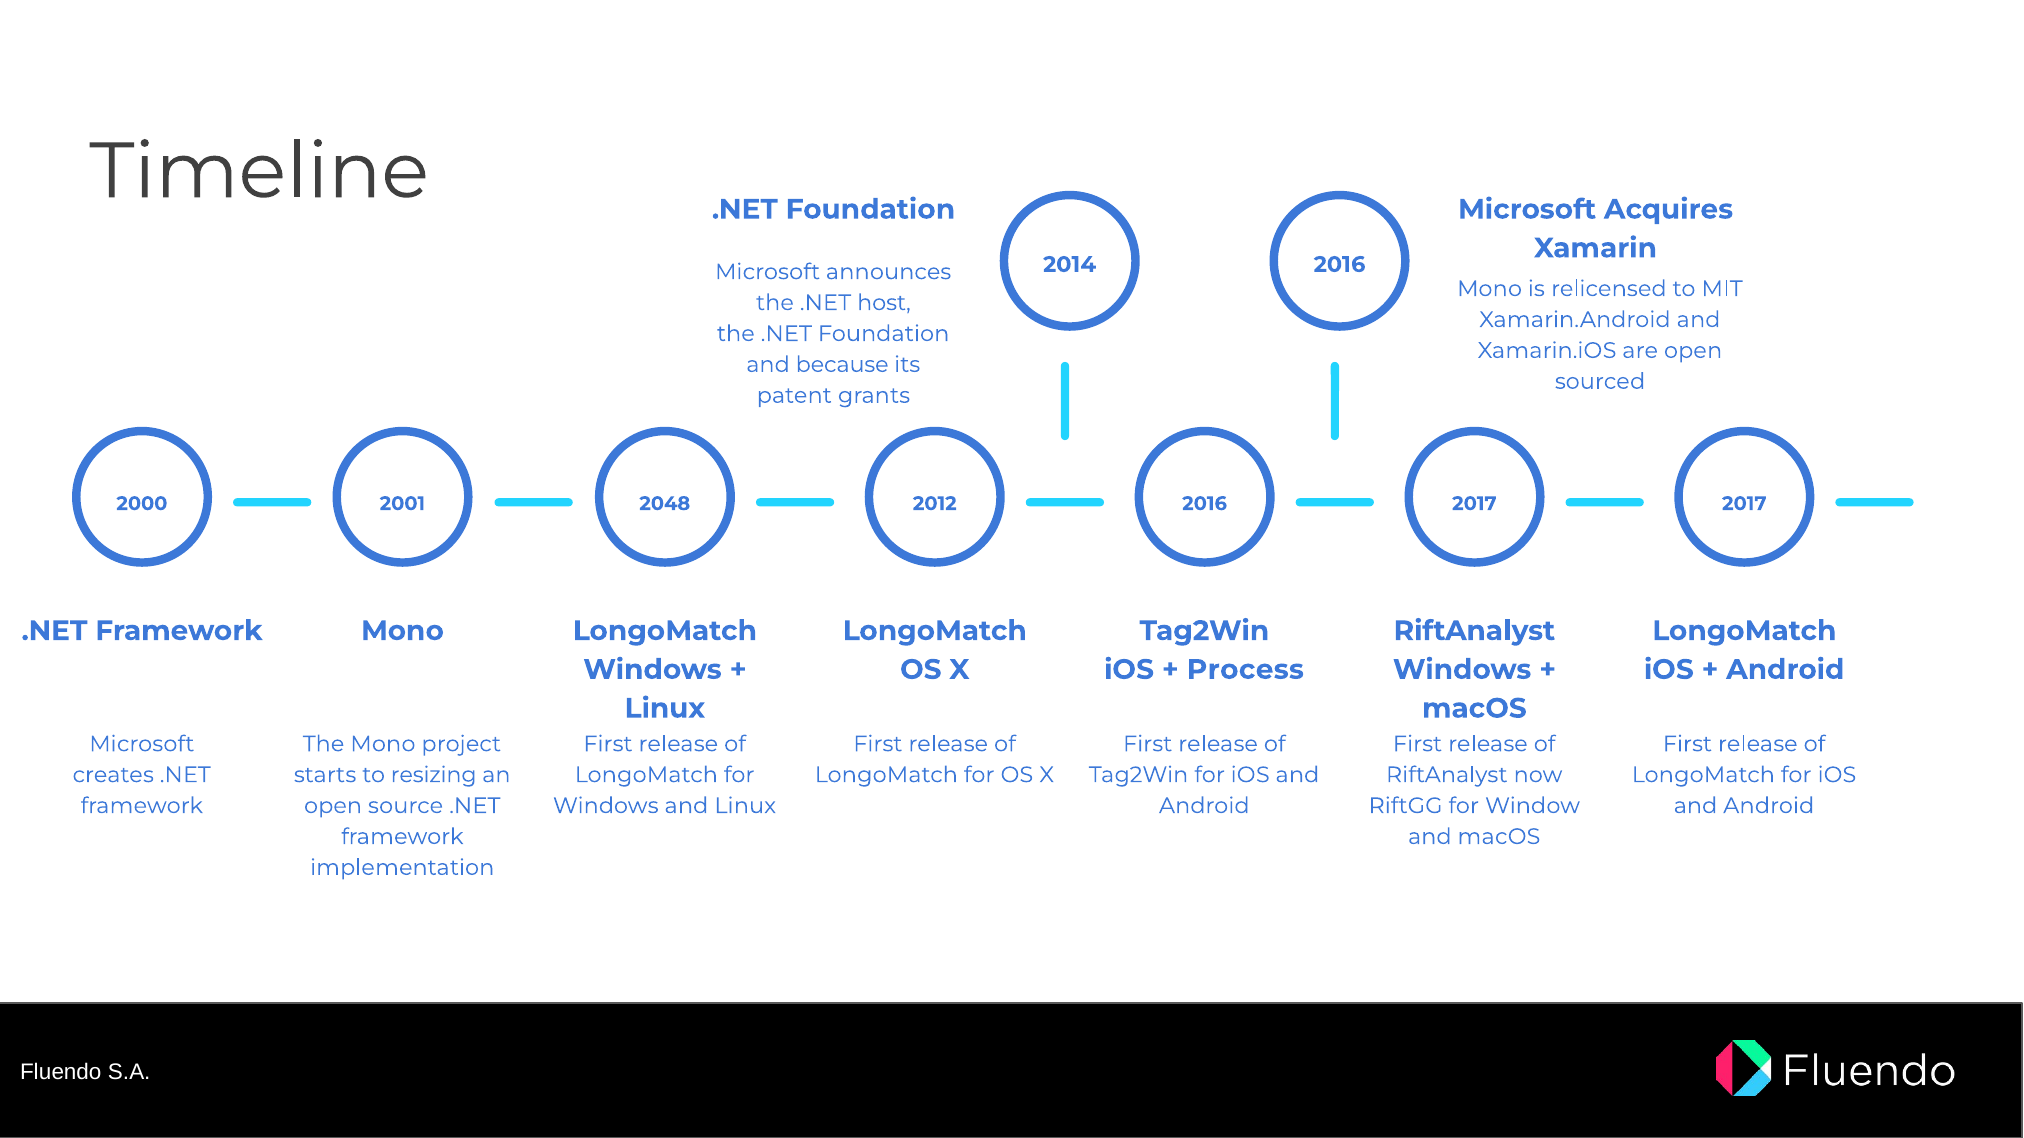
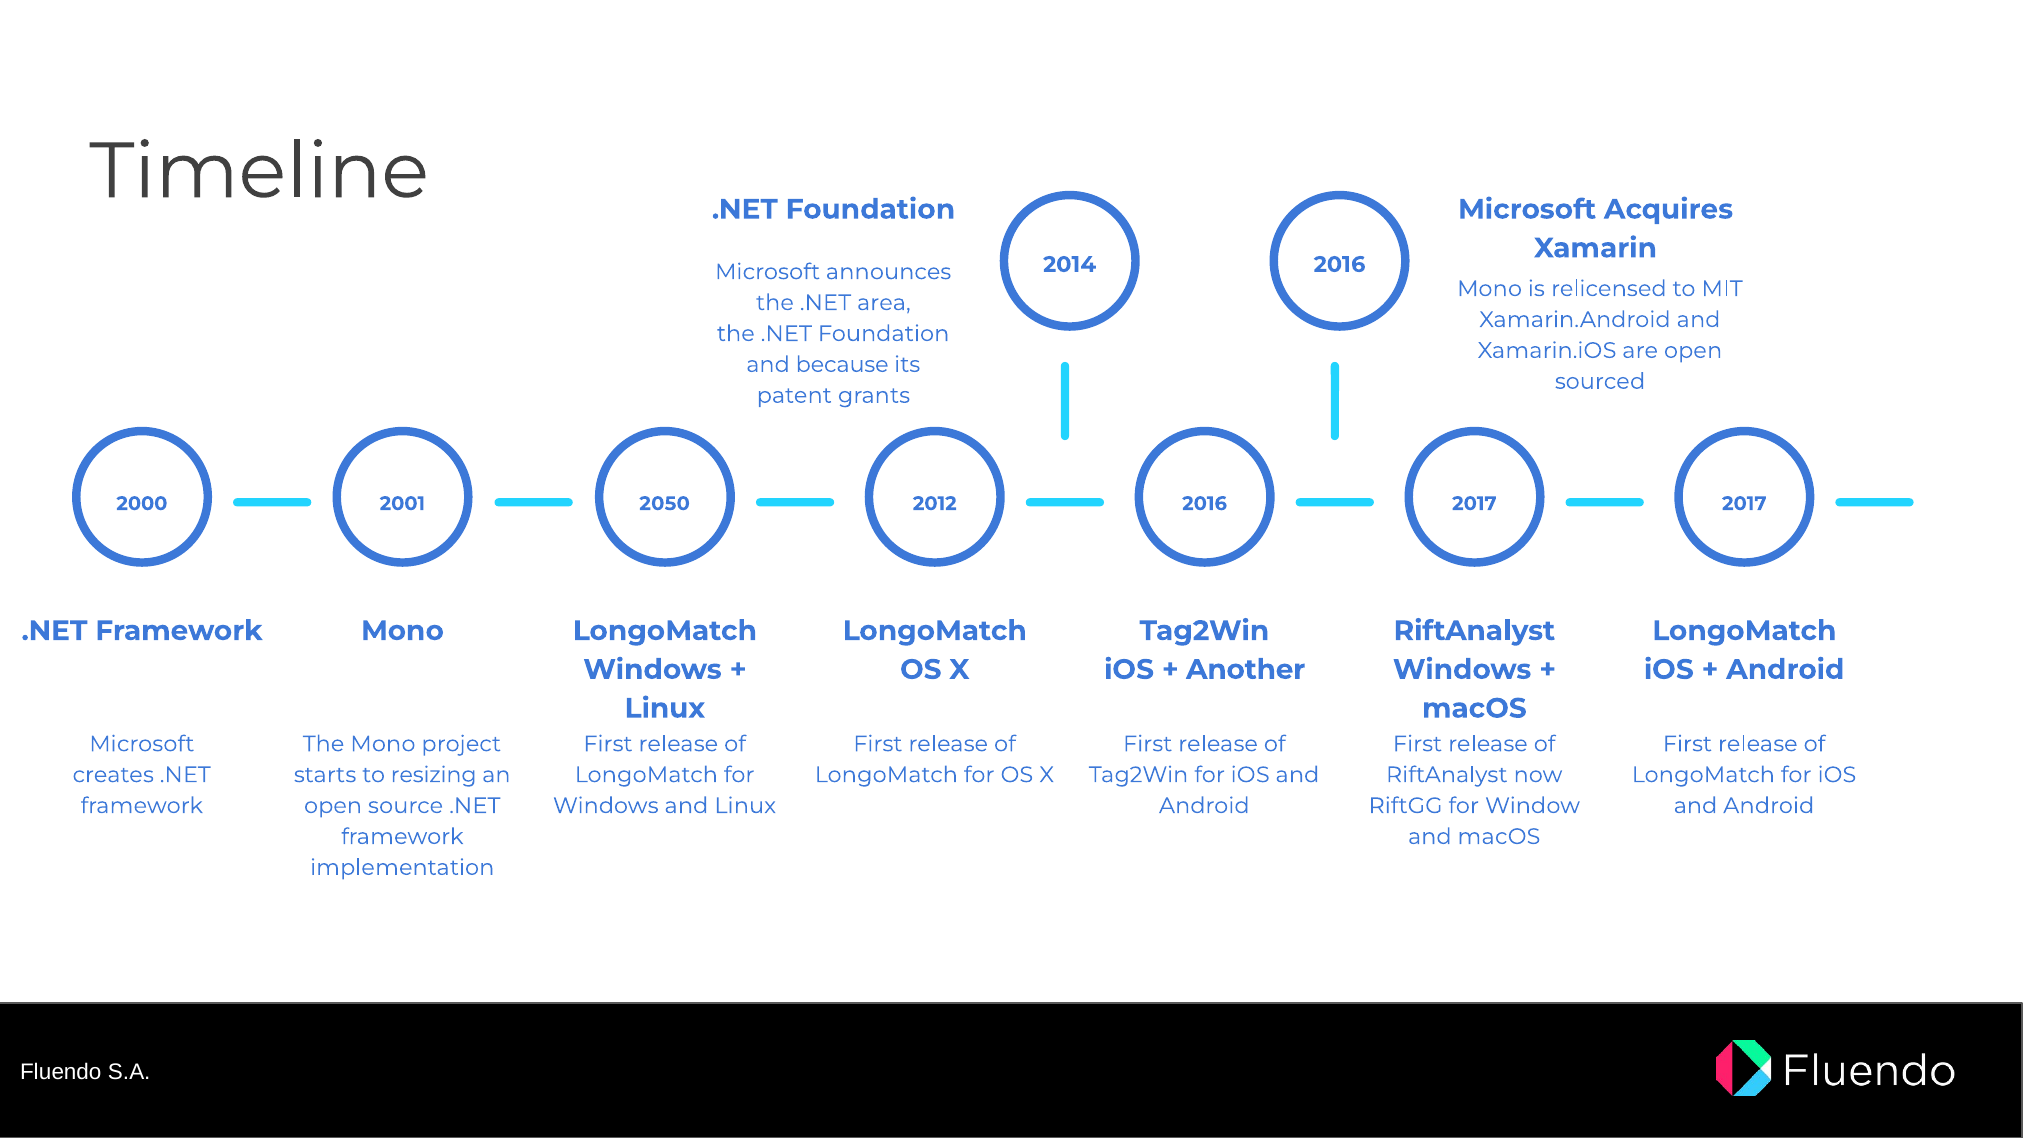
host: host -> area (884, 303)
2048: 2048 -> 2050 (665, 504)
Process: Process -> Another (1246, 670)
